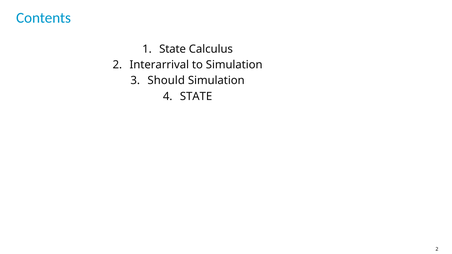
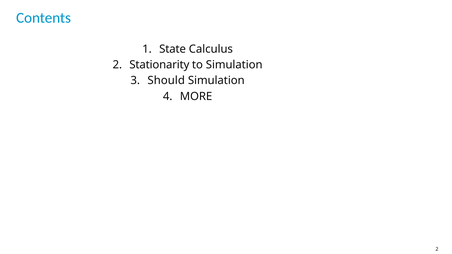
Interarrival: Interarrival -> Stationarity (159, 65)
STATE: STATE -> MORE (196, 97)
